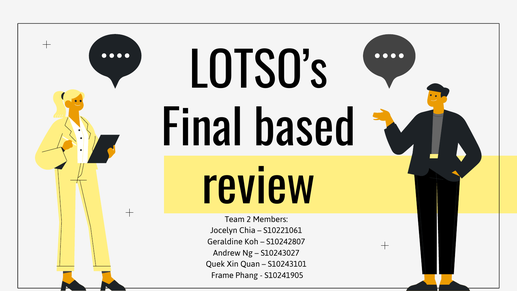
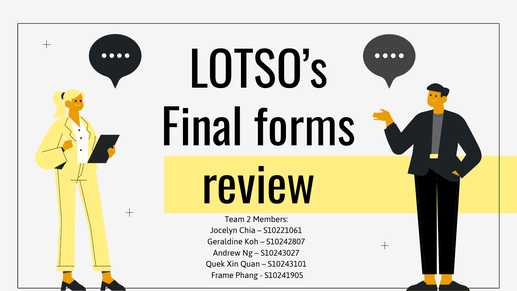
based: based -> forms (305, 130)
